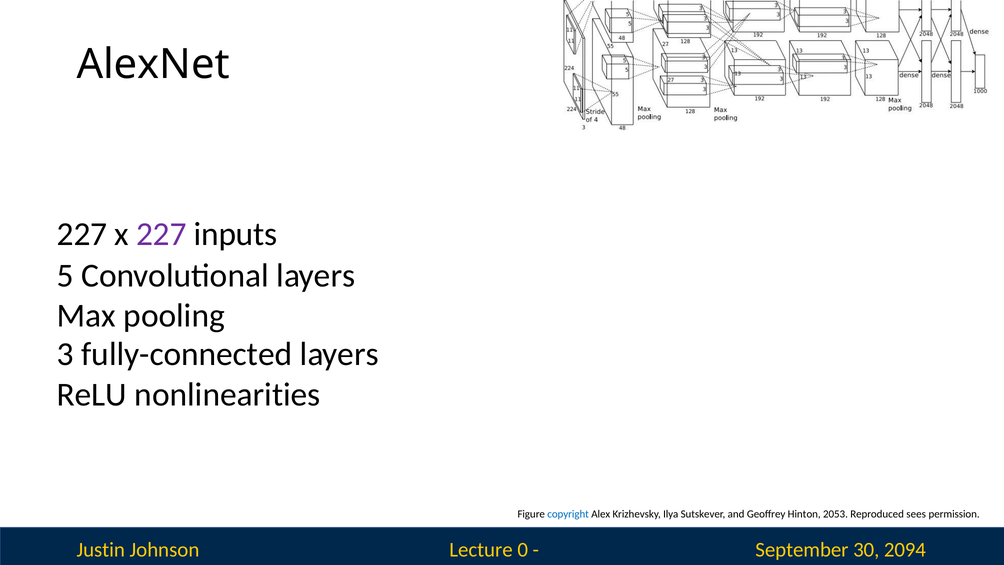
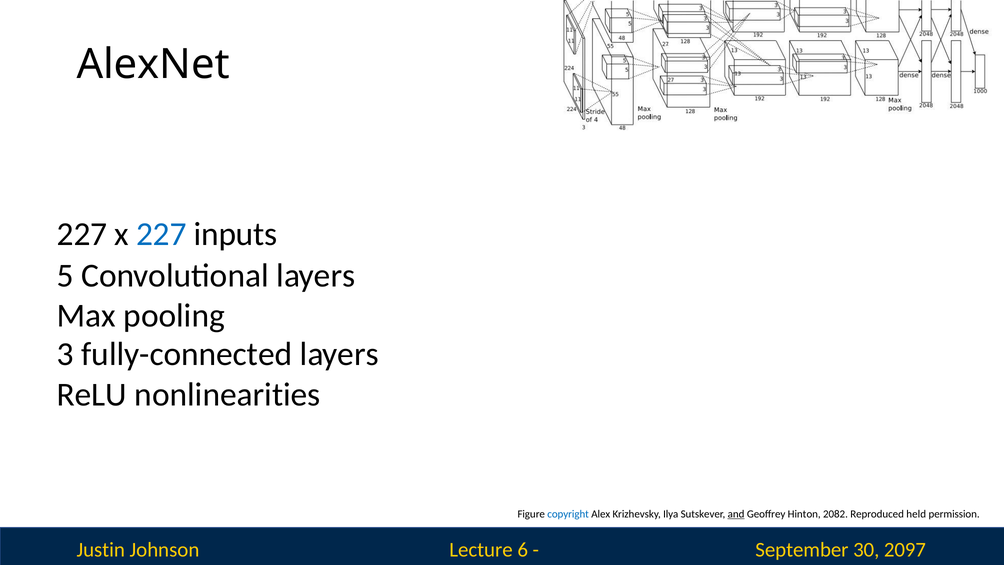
227 colour: purple -> blue (161, 234)
and underline: none -> present (736, 514)
2053: 2053 -> 2082 (835, 514)
sees: sees -> held (916, 514)
0: 0 -> 6 (523, 550)
2094: 2094 -> 2097 (905, 549)
